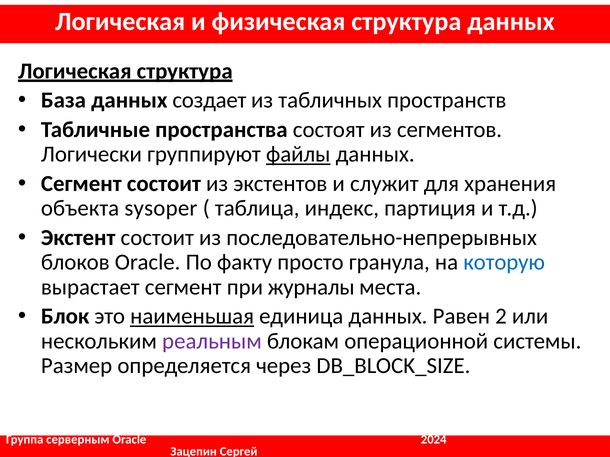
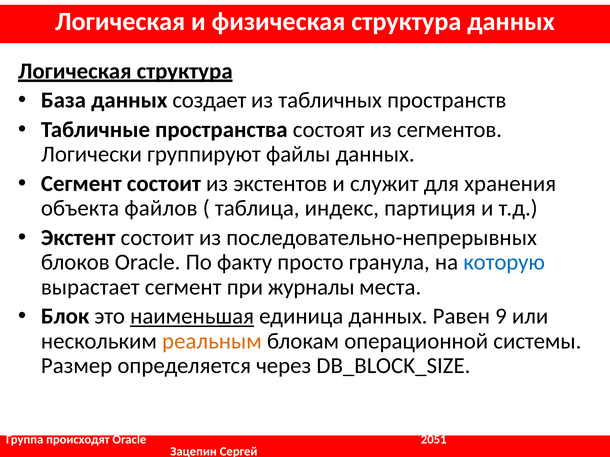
файлы underline: present -> none (298, 154)
sysoper: sysoper -> файлов (161, 209)
2: 2 -> 9 (501, 317)
реальным colour: purple -> orange (212, 341)
серверным: серверным -> происходят (78, 440)
2024: 2024 -> 2051 (434, 440)
